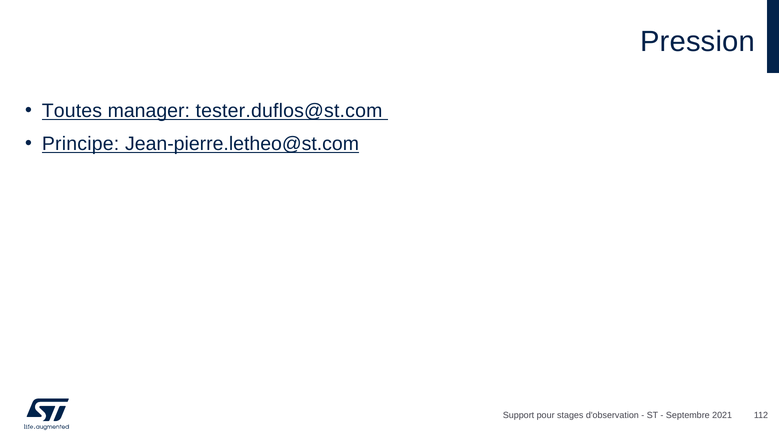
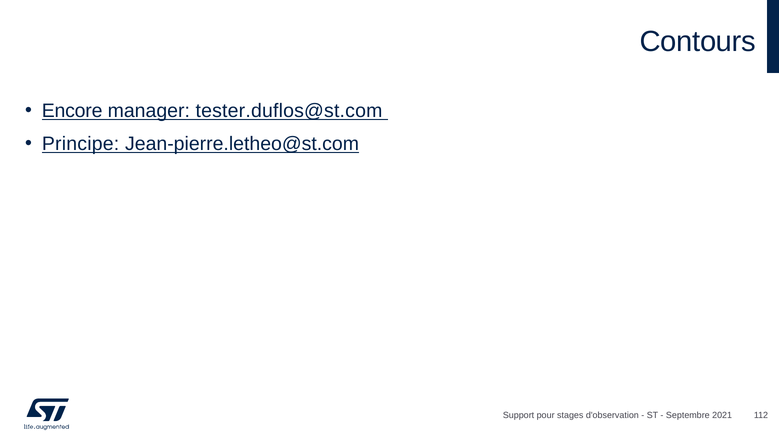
Pression: Pression -> Contours (698, 41)
Toutes: Toutes -> Encore (72, 111)
